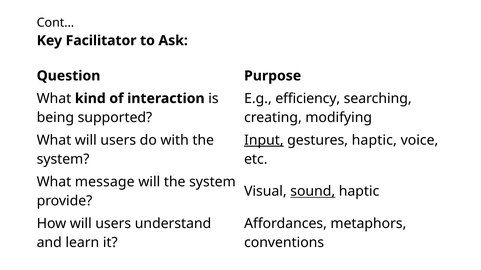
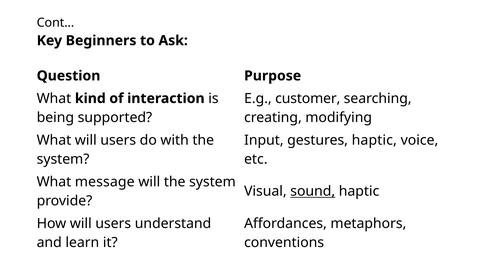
Facilitator: Facilitator -> Beginners (101, 41)
efficiency: efficiency -> customer (308, 99)
Input underline: present -> none (264, 140)
